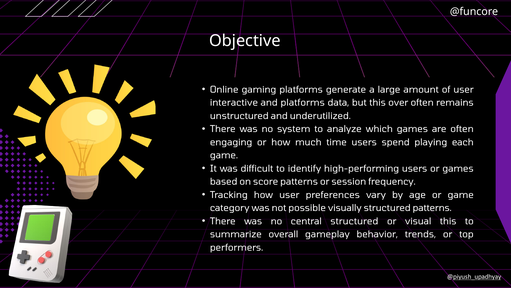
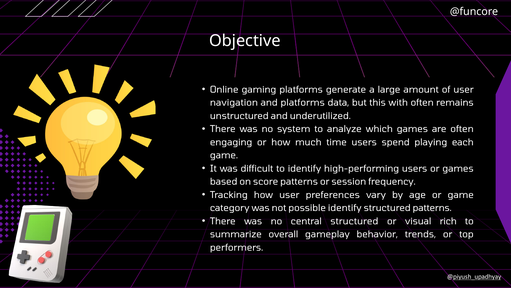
interactive: interactive -> navigation (234, 103)
over: over -> with (398, 103)
possible visually: visually -> identify (345, 208)
visual this: this -> rich (448, 221)
